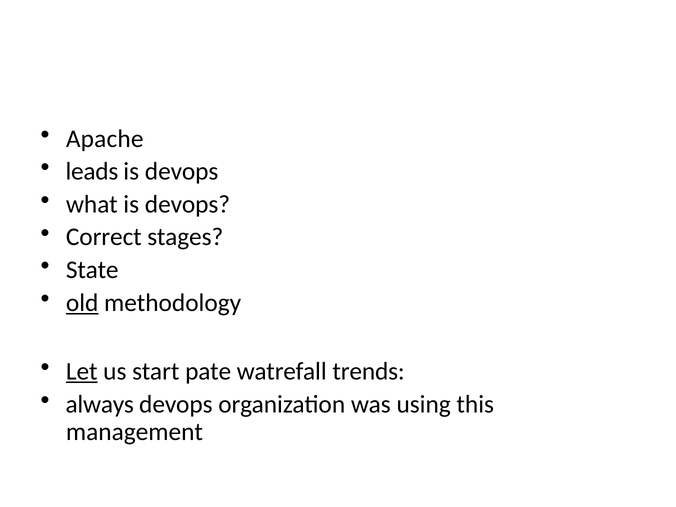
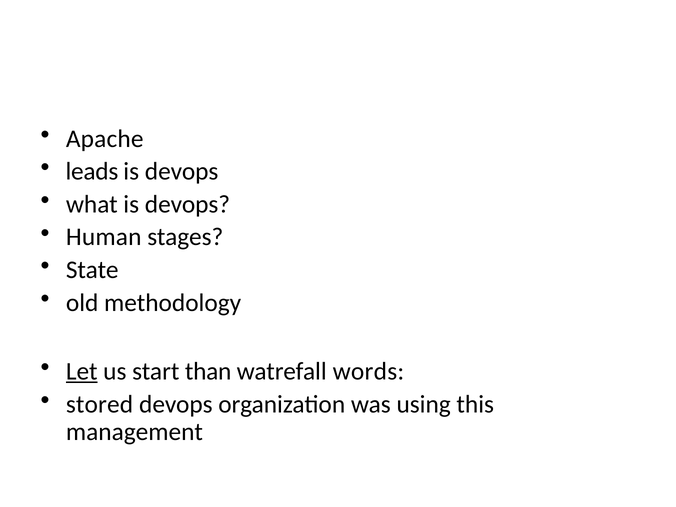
Correct: Correct -> Human (104, 237)
old underline: present -> none (82, 303)
pate: pate -> than (208, 371)
trends: trends -> words (368, 371)
always: always -> stored (100, 404)
